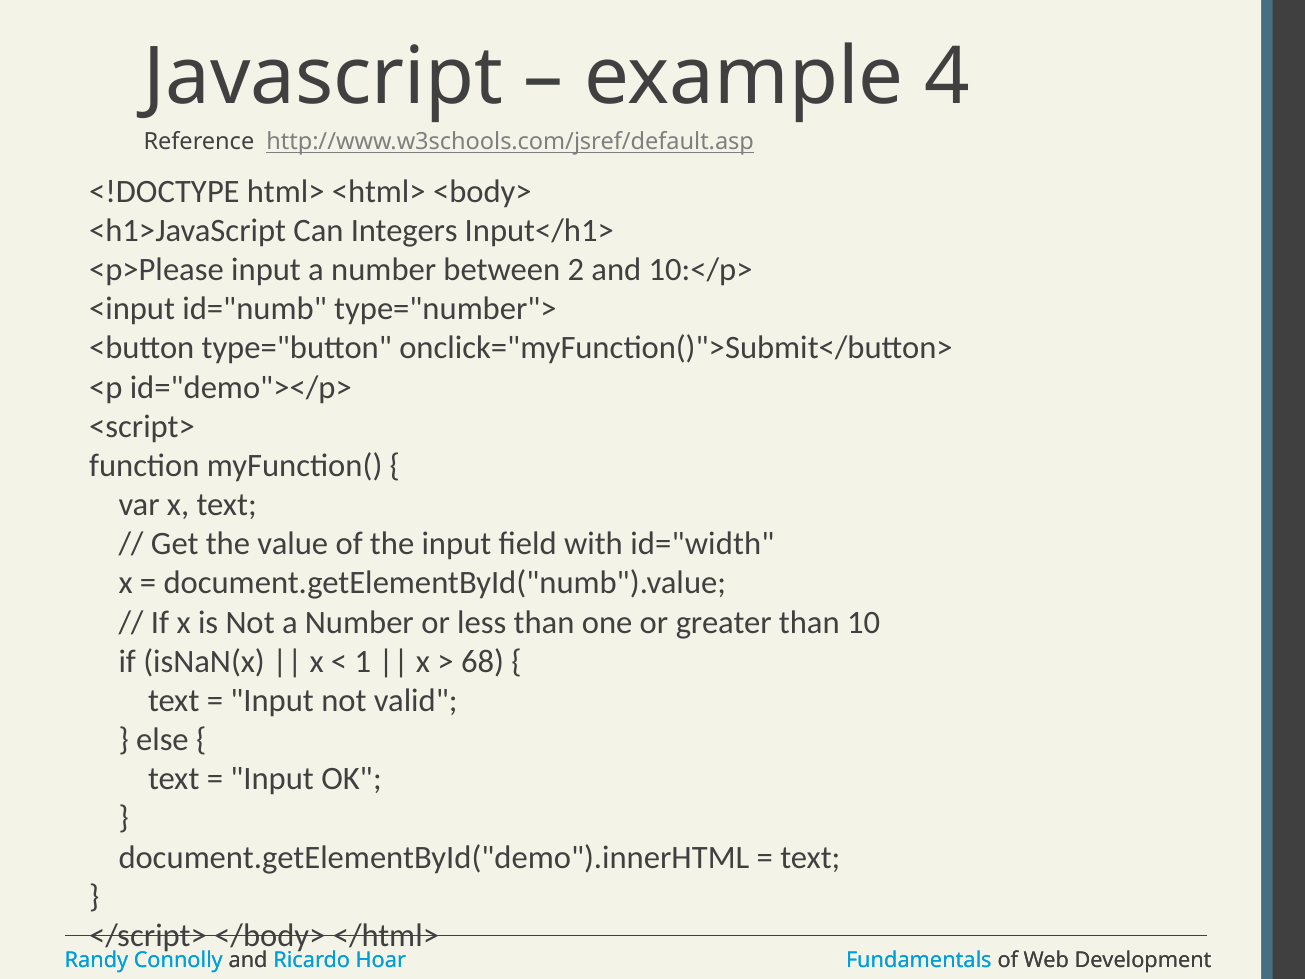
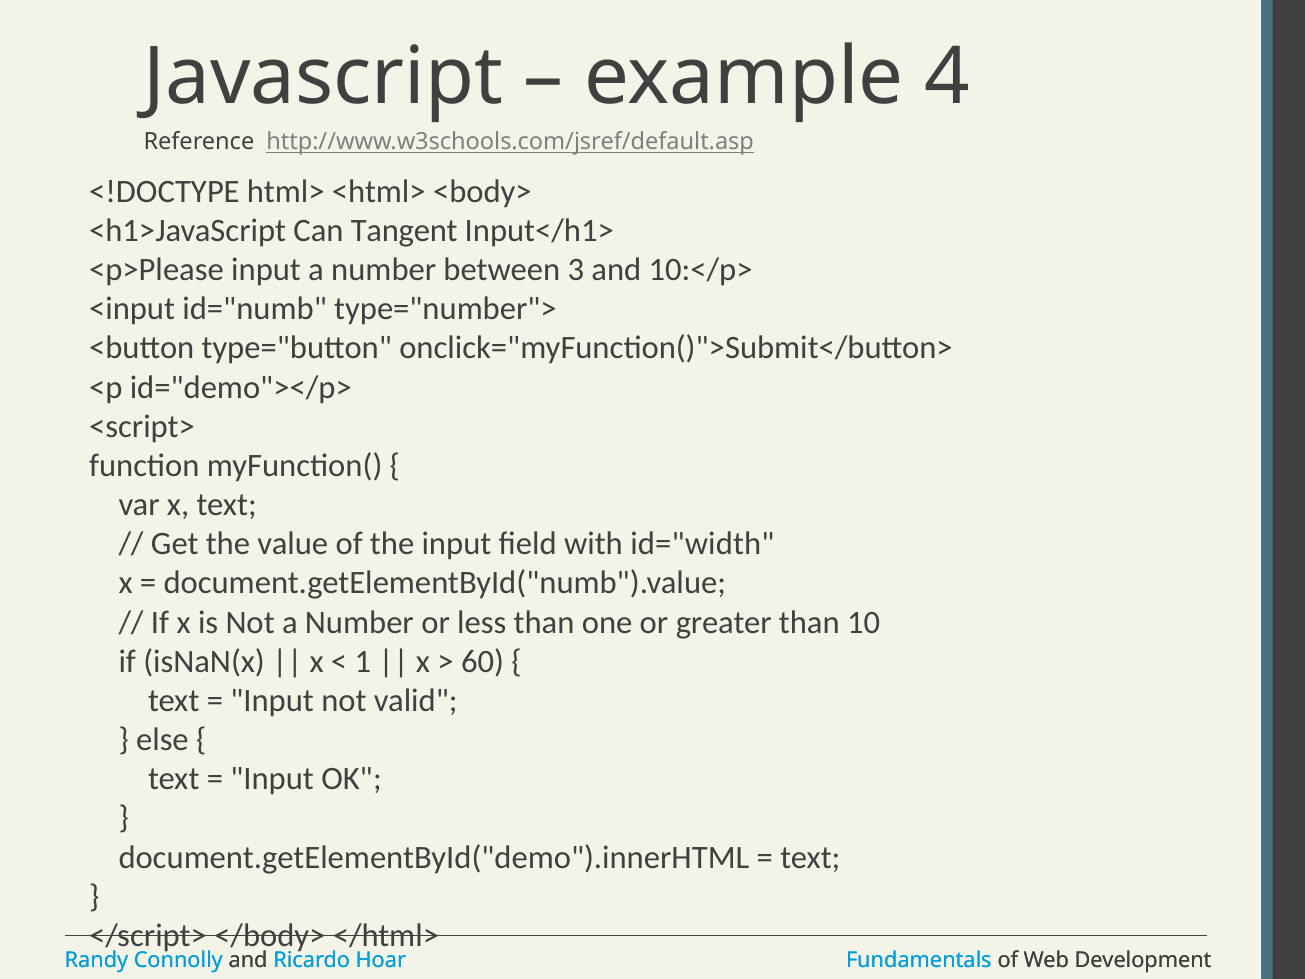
Integers: Integers -> Tangent (404, 231)
2: 2 -> 3 (576, 270)
68: 68 -> 60 (482, 661)
